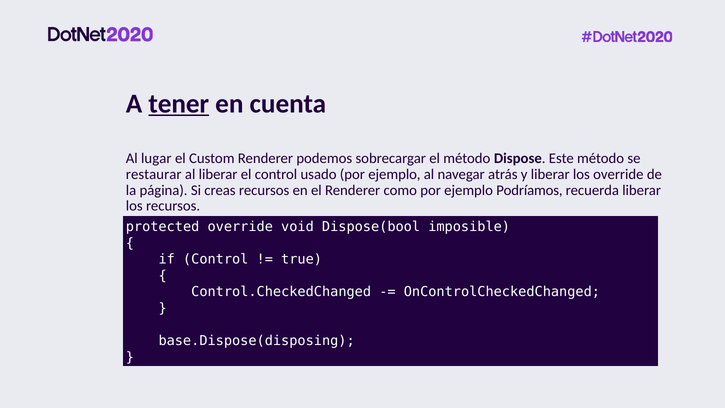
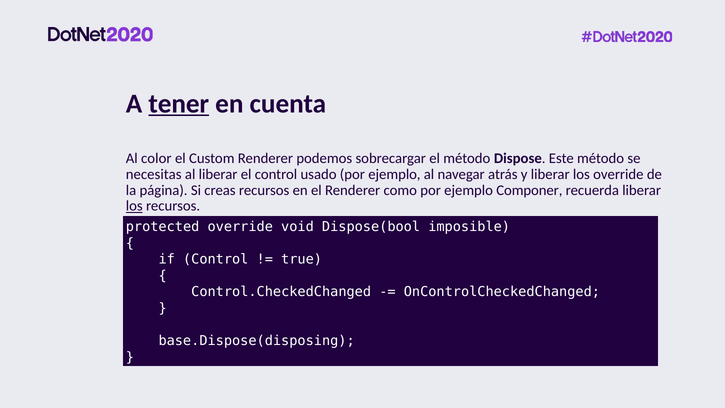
lugar: lugar -> color (156, 158)
restaurar: restaurar -> necesitas (154, 174)
Podríamos: Podríamos -> Componer (529, 190)
los underline: none -> present (134, 206)
